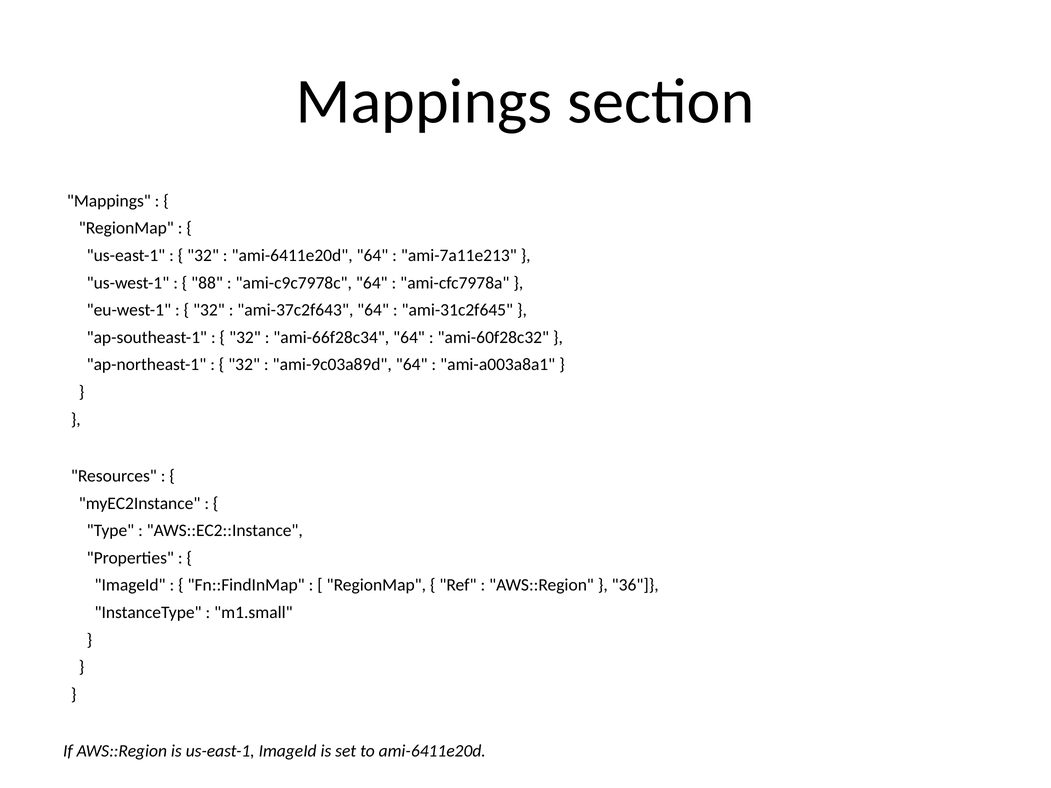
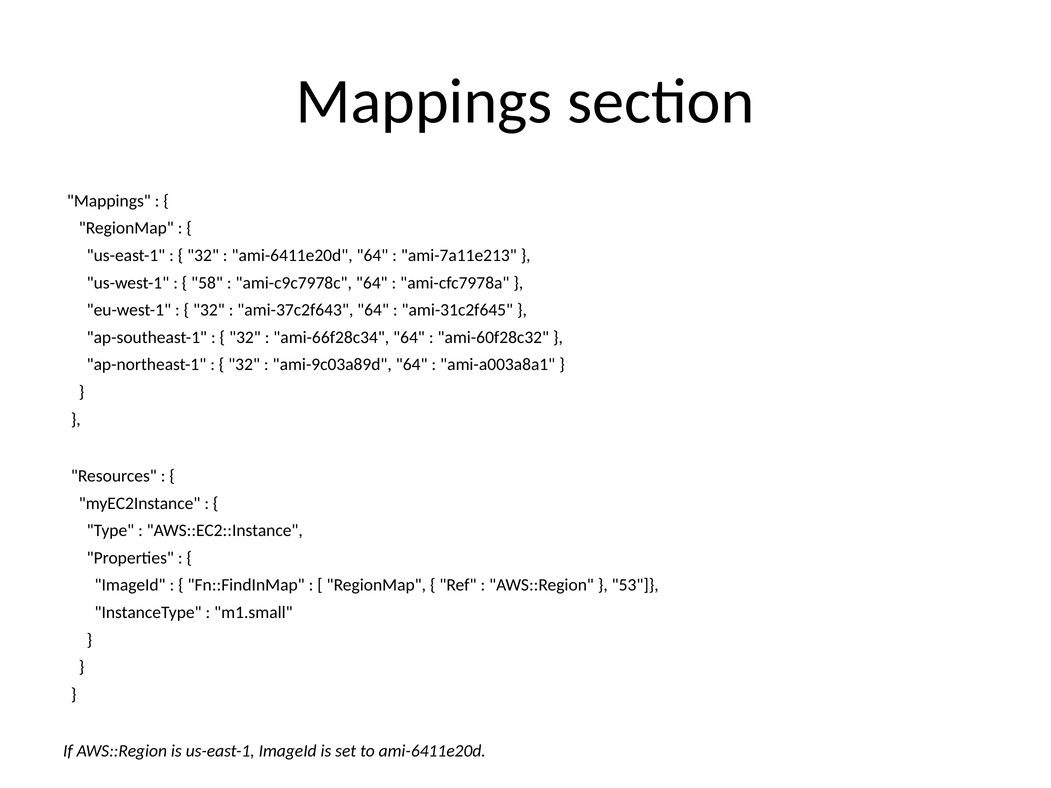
88: 88 -> 58 (207, 283)
36: 36 -> 53 (635, 585)
